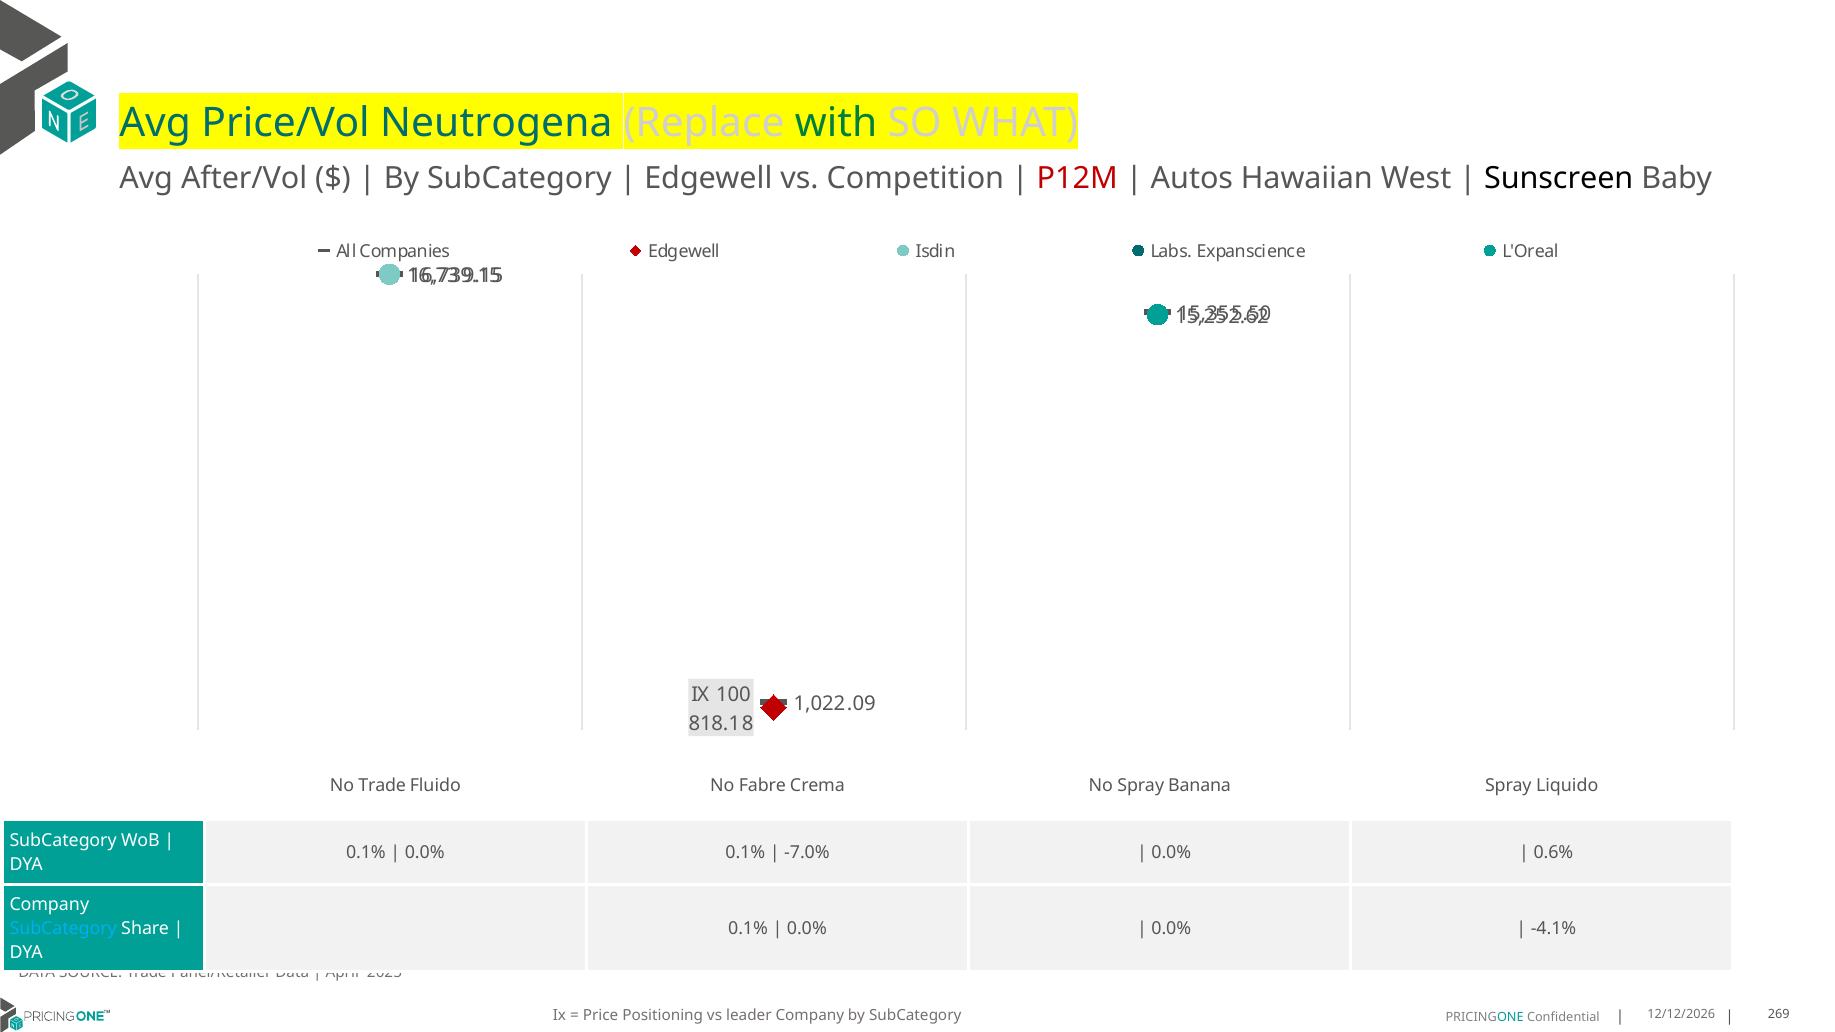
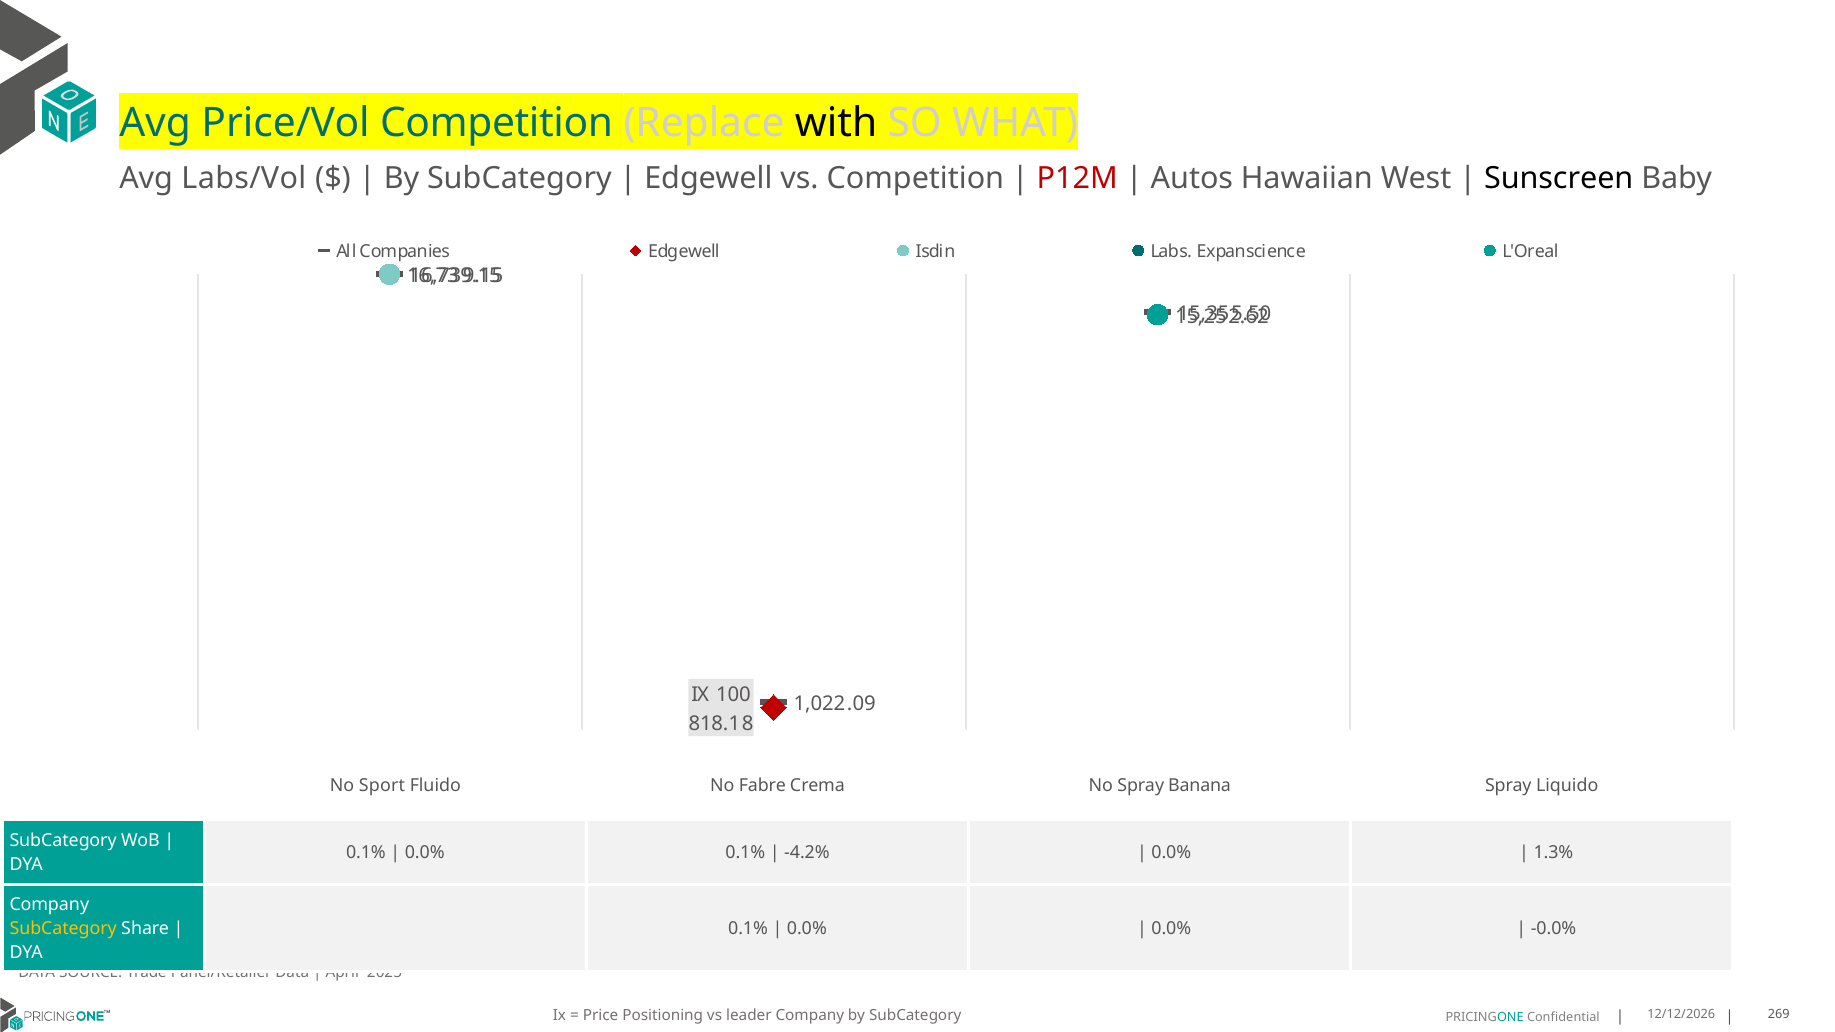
Price/Vol Neutrogena: Neutrogena -> Competition (497, 123)
with colour: green -> black (836, 123)
After/Vol: After/Vol -> Labs/Vol (244, 179)
No Trade: Trade -> Sport (382, 785)
-7.0%: -7.0% -> -4.2% (807, 853)
0.6%: 0.6% -> 1.3% (1553, 853)
SubCategory colour: light blue -> yellow (63, 929)
-4.1%: -4.1% -> -0.0% (1553, 929)
